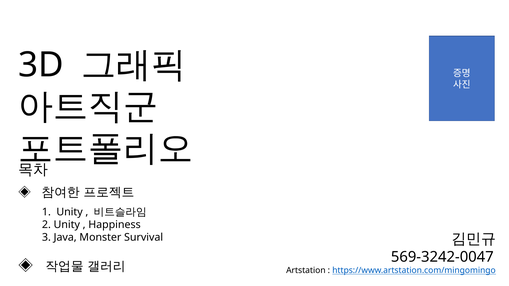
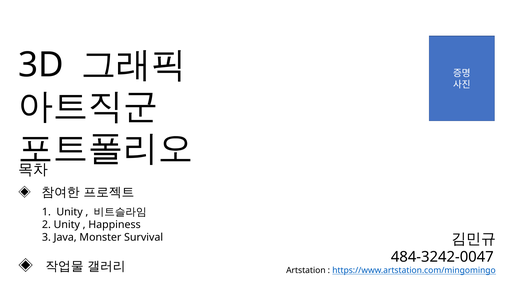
569-3242-0047: 569-3242-0047 -> 484-3242-0047 (442, 257)
